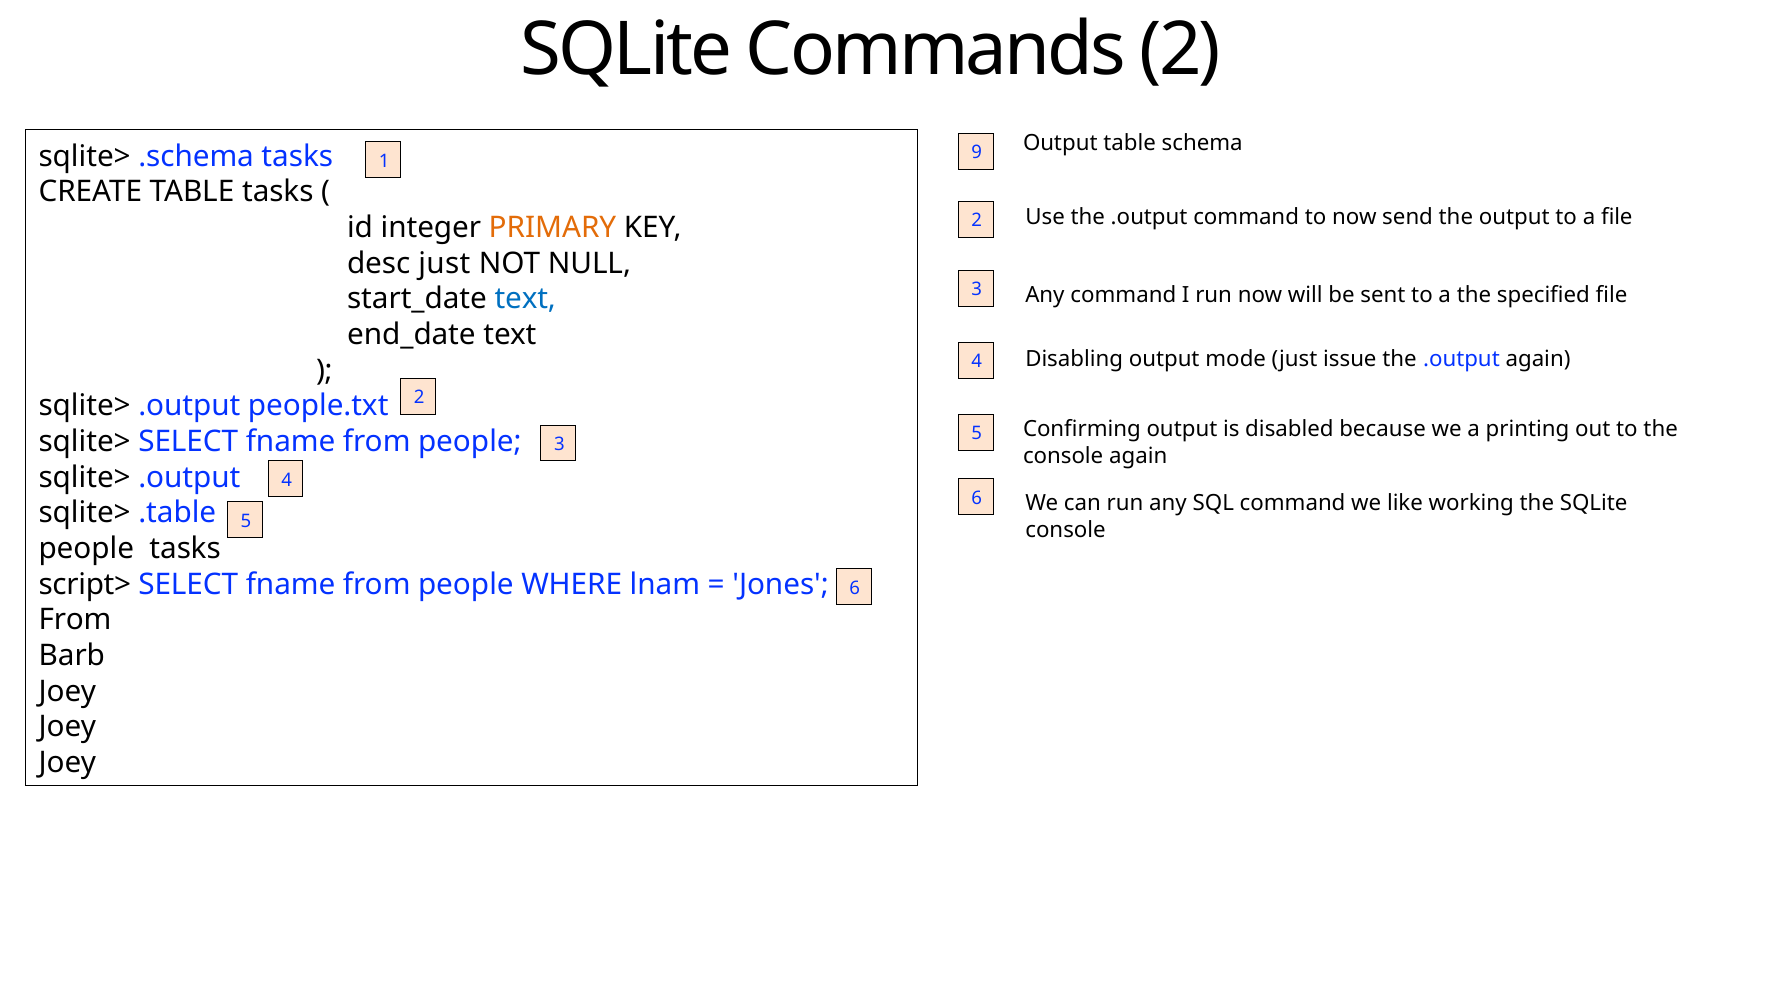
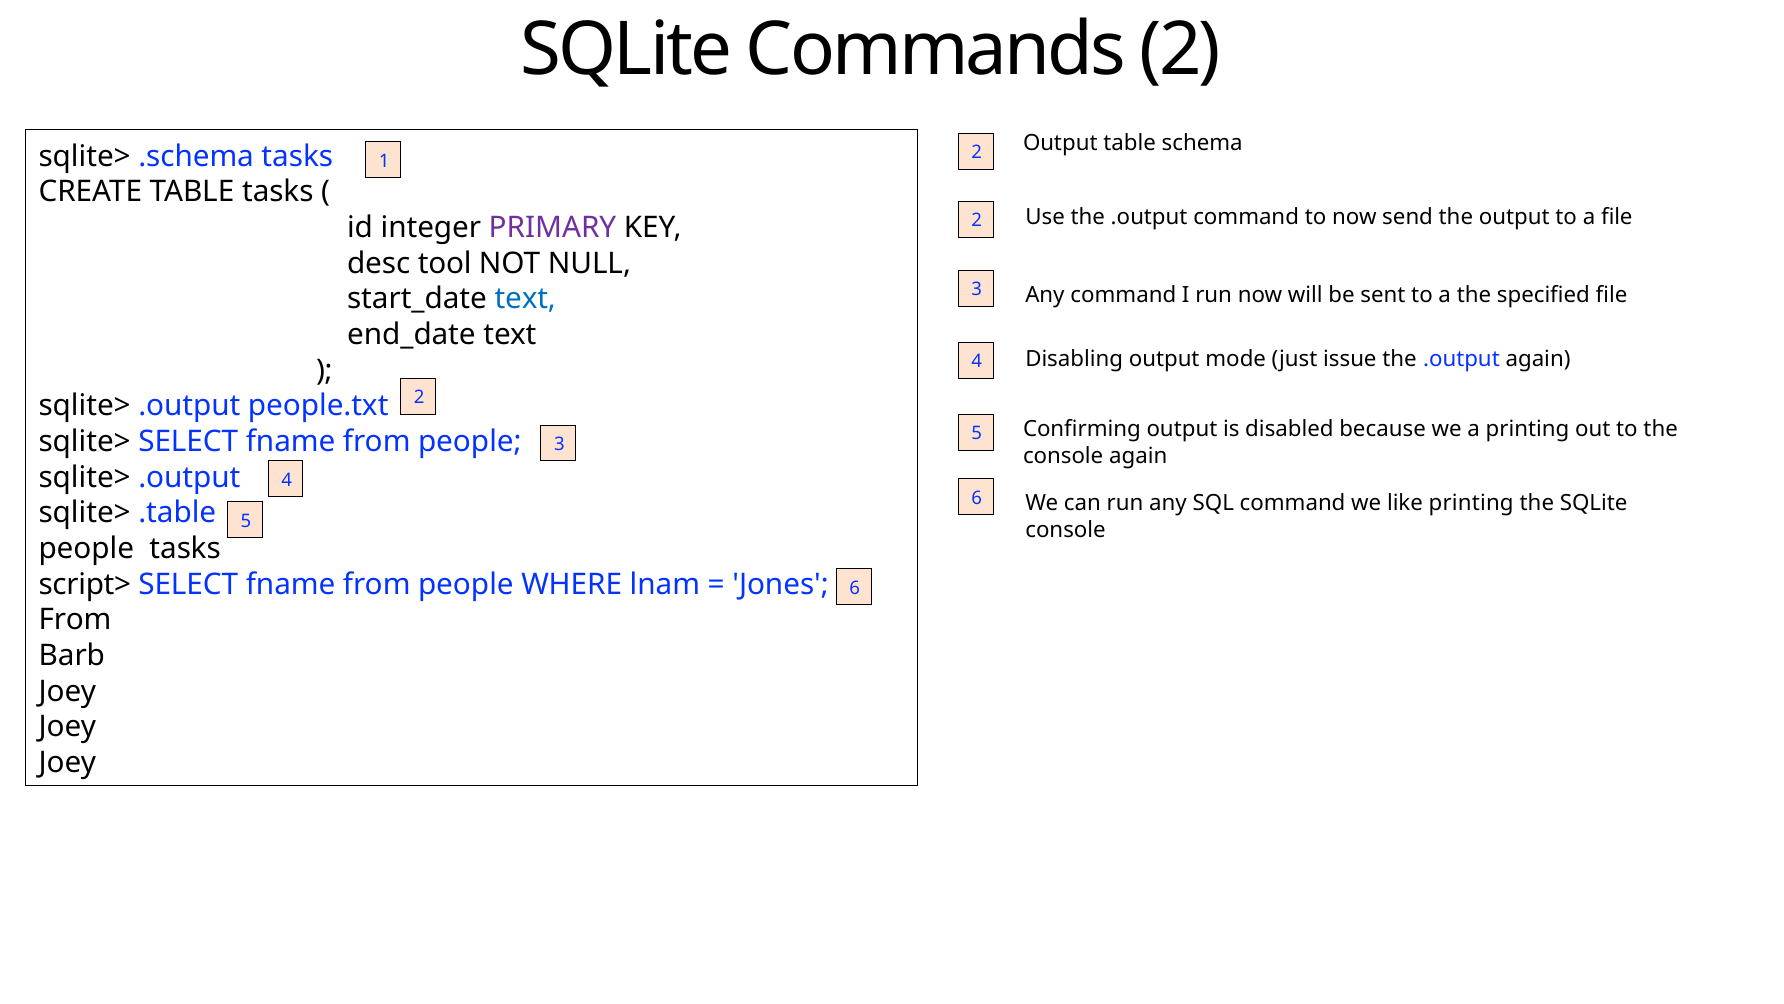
1 9: 9 -> 2 (977, 153)
PRIMARY colour: orange -> purple (552, 227)
desc just: just -> tool (445, 263)
like working: working -> printing (1471, 503)
